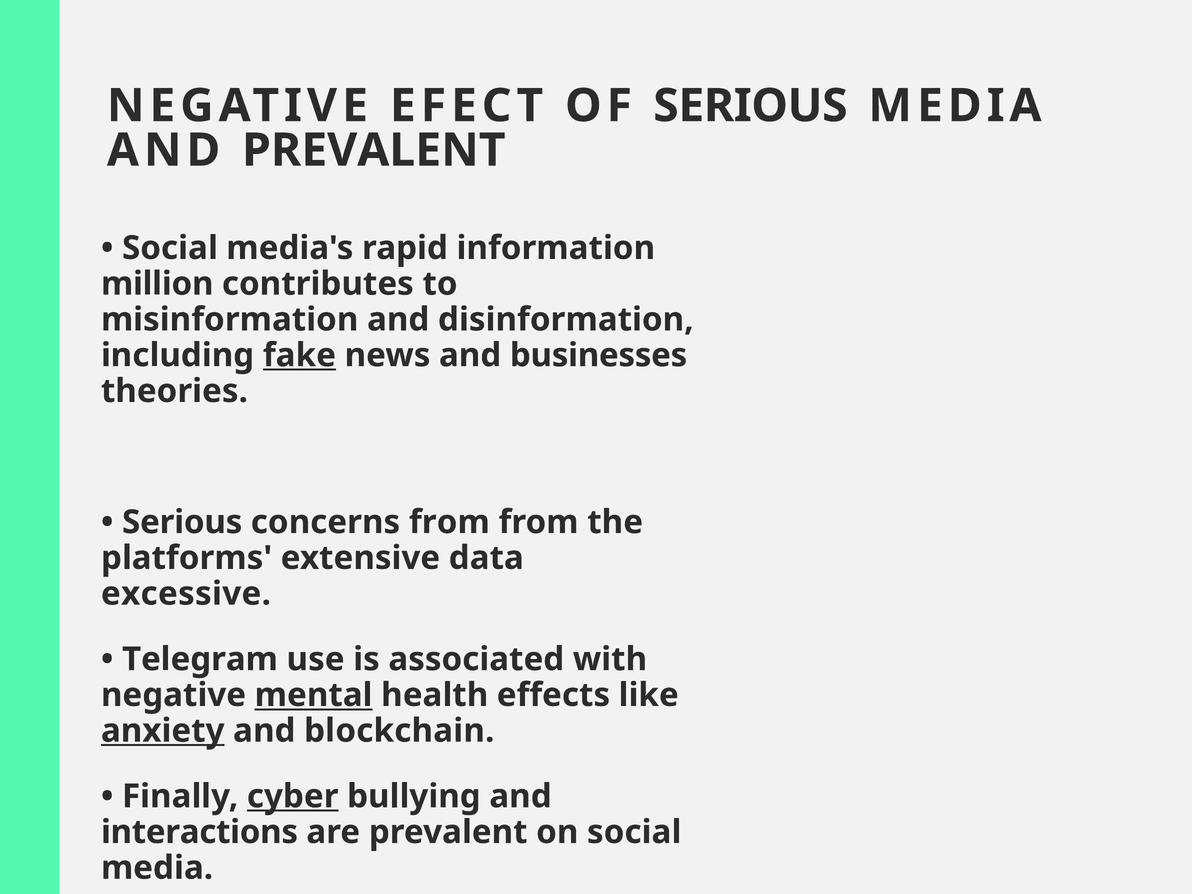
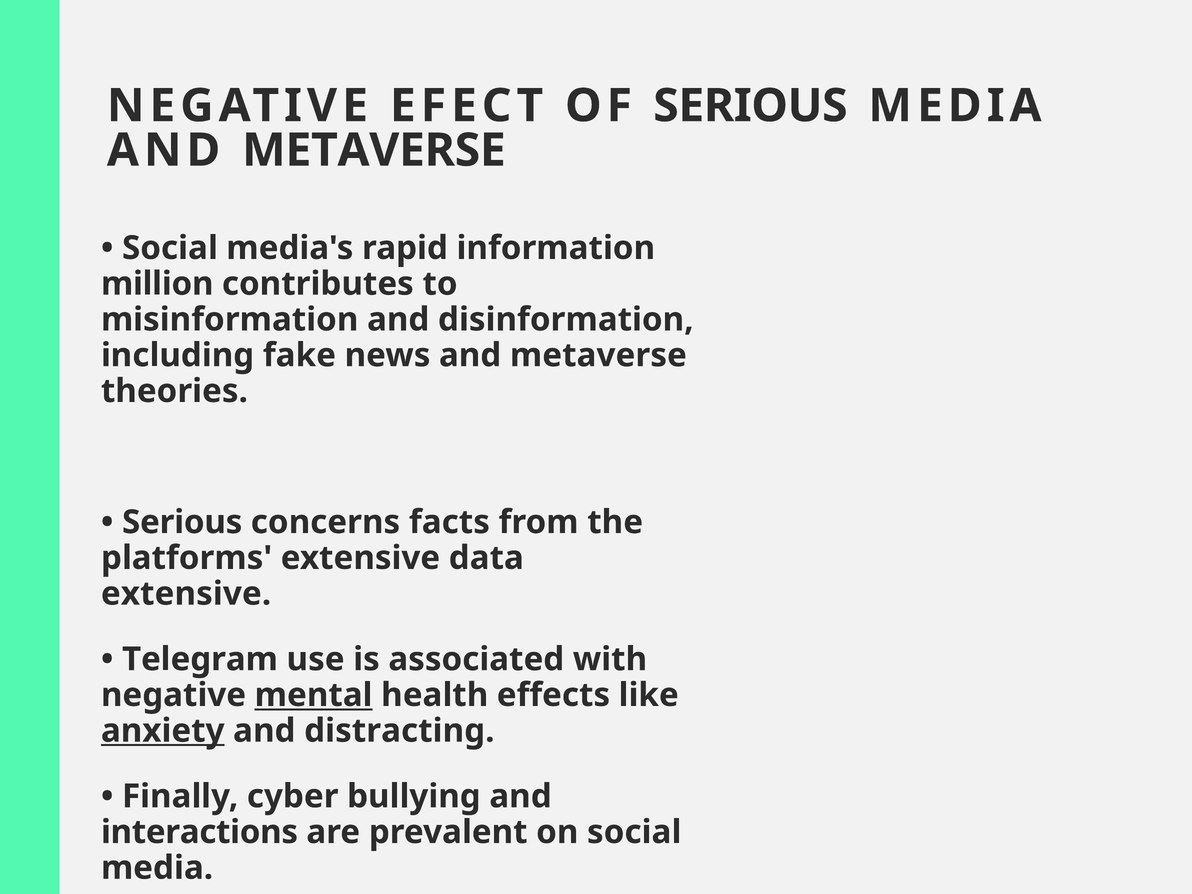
PREVALENT: PREVALENT -> METAVERSE (374, 150)
fake underline: present -> none (299, 355)
news and businesses: businesses -> metaverse (598, 355)
concerns from: from -> facts (449, 522)
excessive: excessive -> extensive (186, 594)
blockchain: blockchain -> distracting (399, 731)
cyber underline: present -> none (293, 796)
